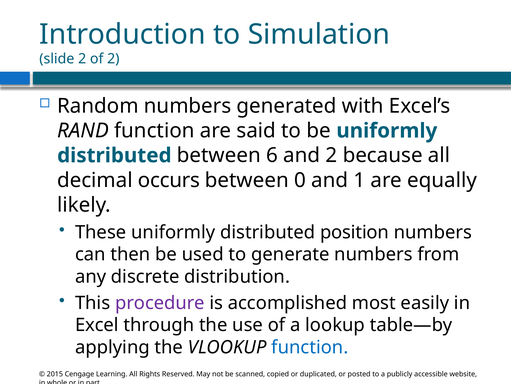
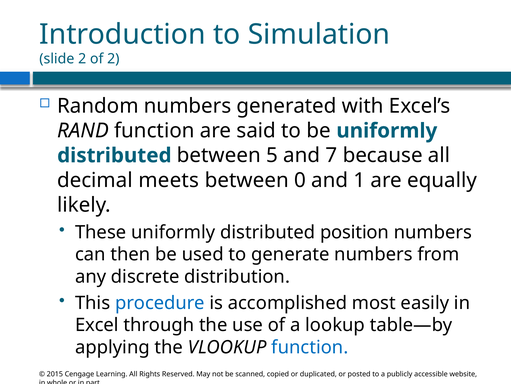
6: 6 -> 5 (272, 155)
and 2: 2 -> 7 (331, 155)
occurs: occurs -> meets (169, 180)
procedure colour: purple -> blue (160, 302)
